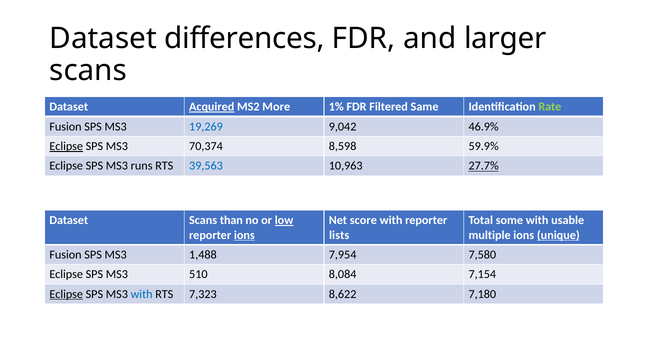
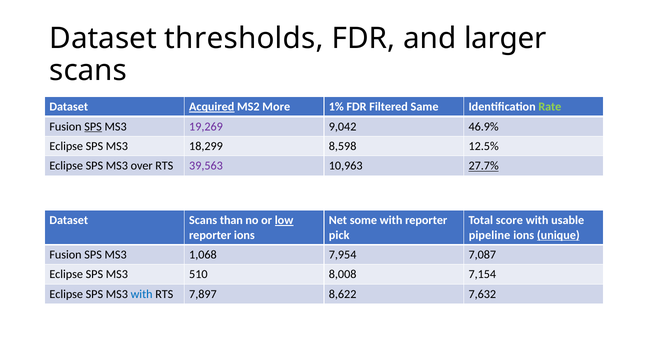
differences: differences -> thresholds (244, 38)
SPS underline: none -> present (93, 127)
19,269 colour: blue -> purple (206, 127)
Eclipse underline: present -> none (66, 146)
70,374: 70,374 -> 18,299 (206, 146)
59.9%: 59.9% -> 12.5% (484, 146)
runs: runs -> over (142, 166)
39,563 colour: blue -> purple (206, 166)
score: score -> some (363, 221)
some: some -> score (509, 221)
ions underline: present -> none (244, 235)
lists: lists -> pick (339, 235)
multiple: multiple -> pipeline (490, 235)
1,488: 1,488 -> 1,068 (203, 255)
7,580: 7,580 -> 7,087 (482, 255)
8,084: 8,084 -> 8,008 (343, 275)
Eclipse underline: present -> none (66, 294)
7,323: 7,323 -> 7,897 (203, 294)
7,180: 7,180 -> 7,632 (482, 294)
